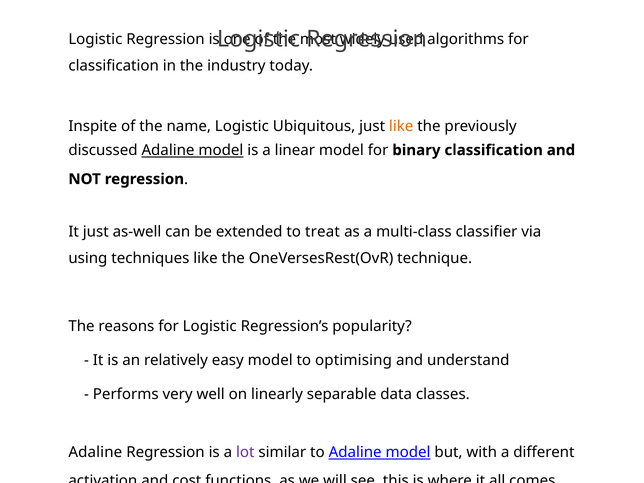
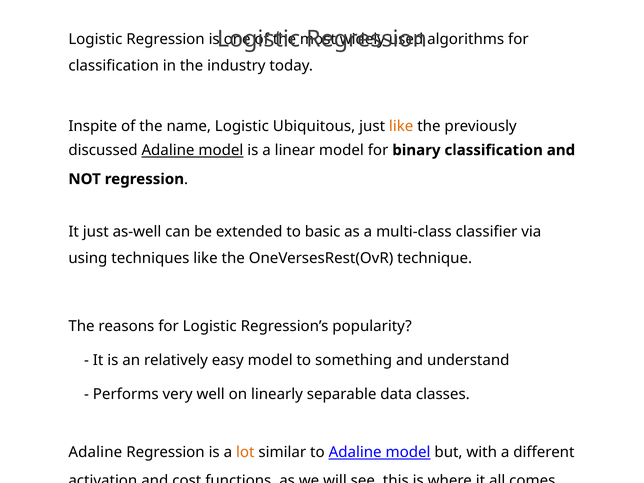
treat: treat -> basic (323, 232)
optimising: optimising -> something (354, 360)
lot colour: purple -> orange (245, 452)
